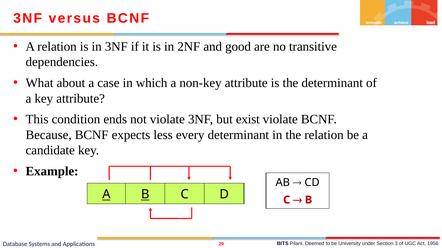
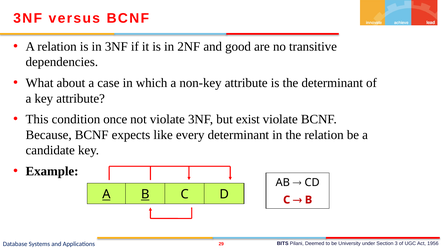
ends: ends -> once (115, 120)
less: less -> like (163, 135)
